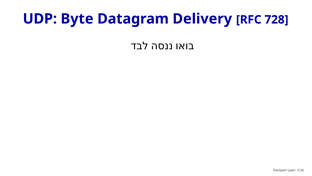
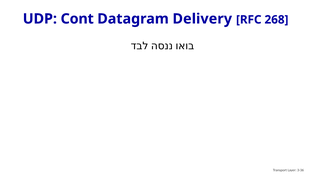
Byte: Byte -> Cont (77, 19)
728: 728 -> 268 (276, 20)
